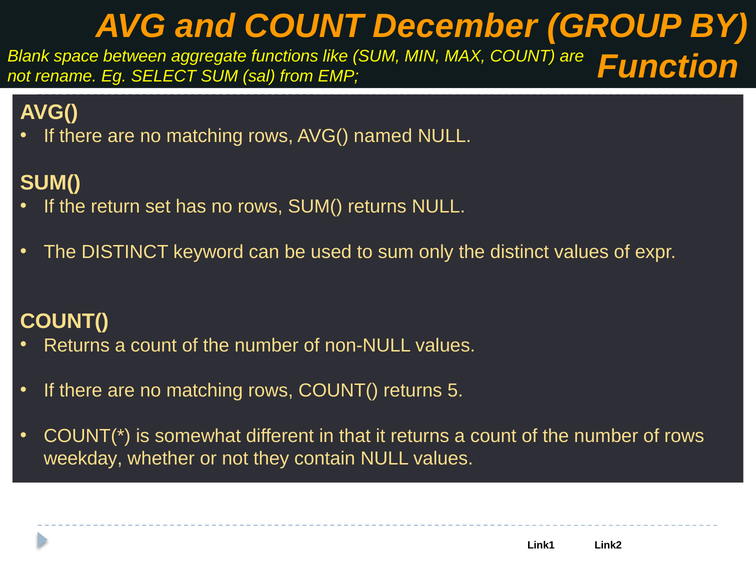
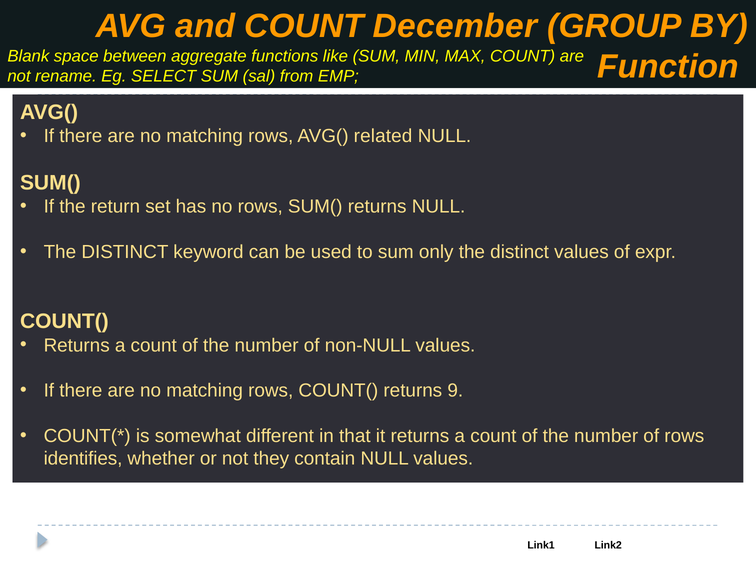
named: named -> related (383, 136)
5: 5 -> 9 (455, 391)
weekday: weekday -> identifies (83, 459)
